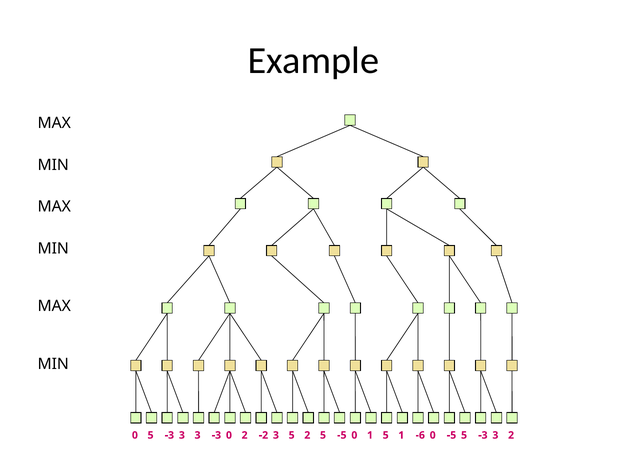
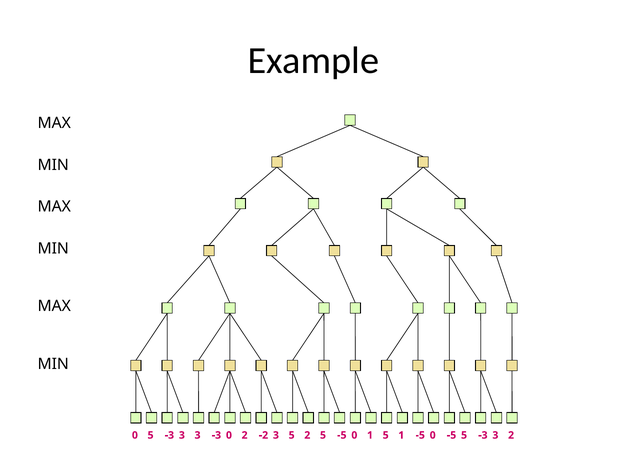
-6: -6 -> -5 (420, 435)
